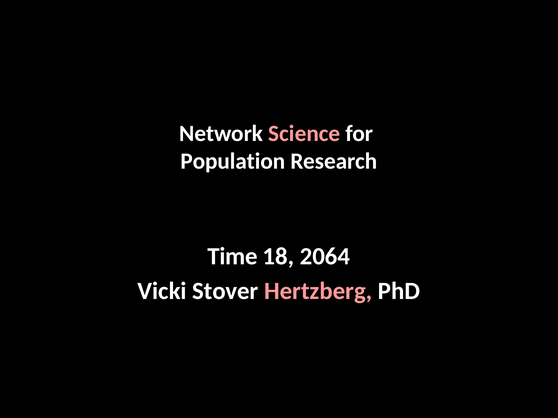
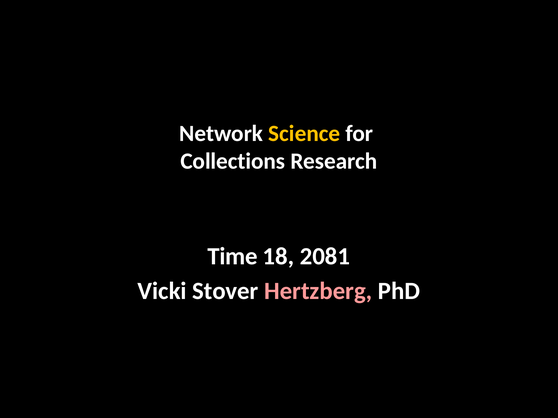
Science colour: pink -> yellow (304, 134)
Population: Population -> Collections (233, 161)
2064: 2064 -> 2081 (325, 257)
